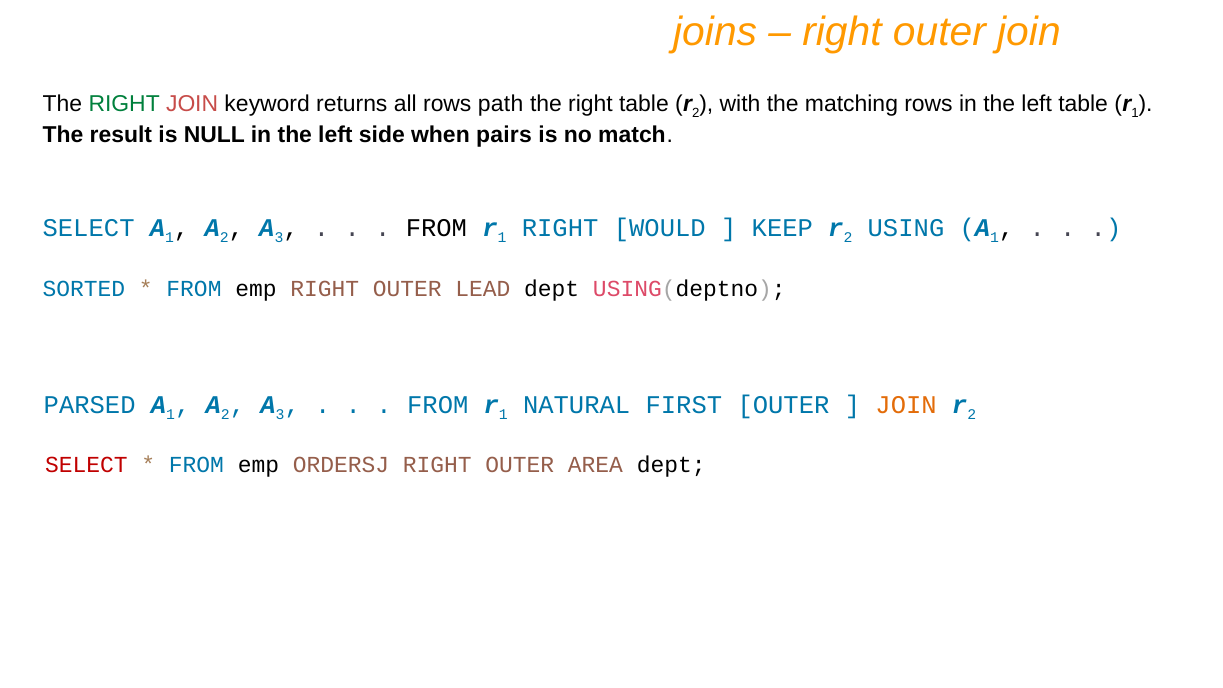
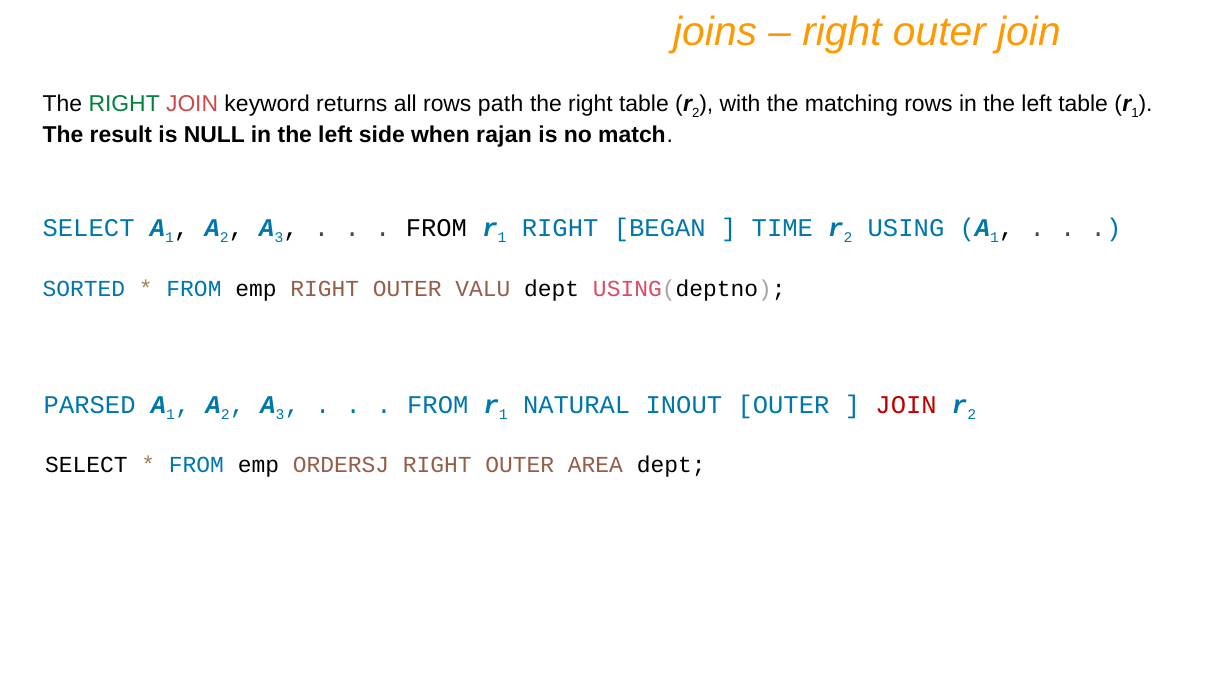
pairs: pairs -> rajan (504, 135)
WOULD: WOULD -> BEGAN (660, 228)
KEEP: KEEP -> TIME (782, 228)
LEAD: LEAD -> VALU (483, 289)
FIRST: FIRST -> INOUT (684, 405)
JOIN colour: orange -> red (906, 405)
SELECT colour: red -> black (86, 465)
